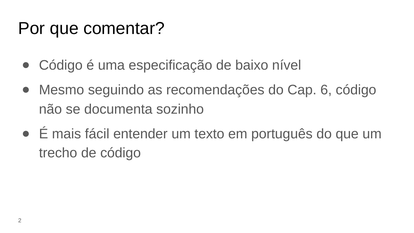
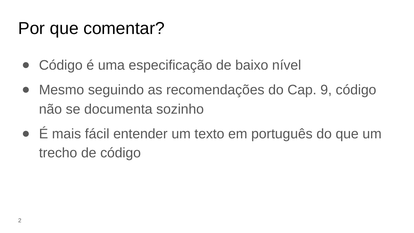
6: 6 -> 9 (326, 90)
